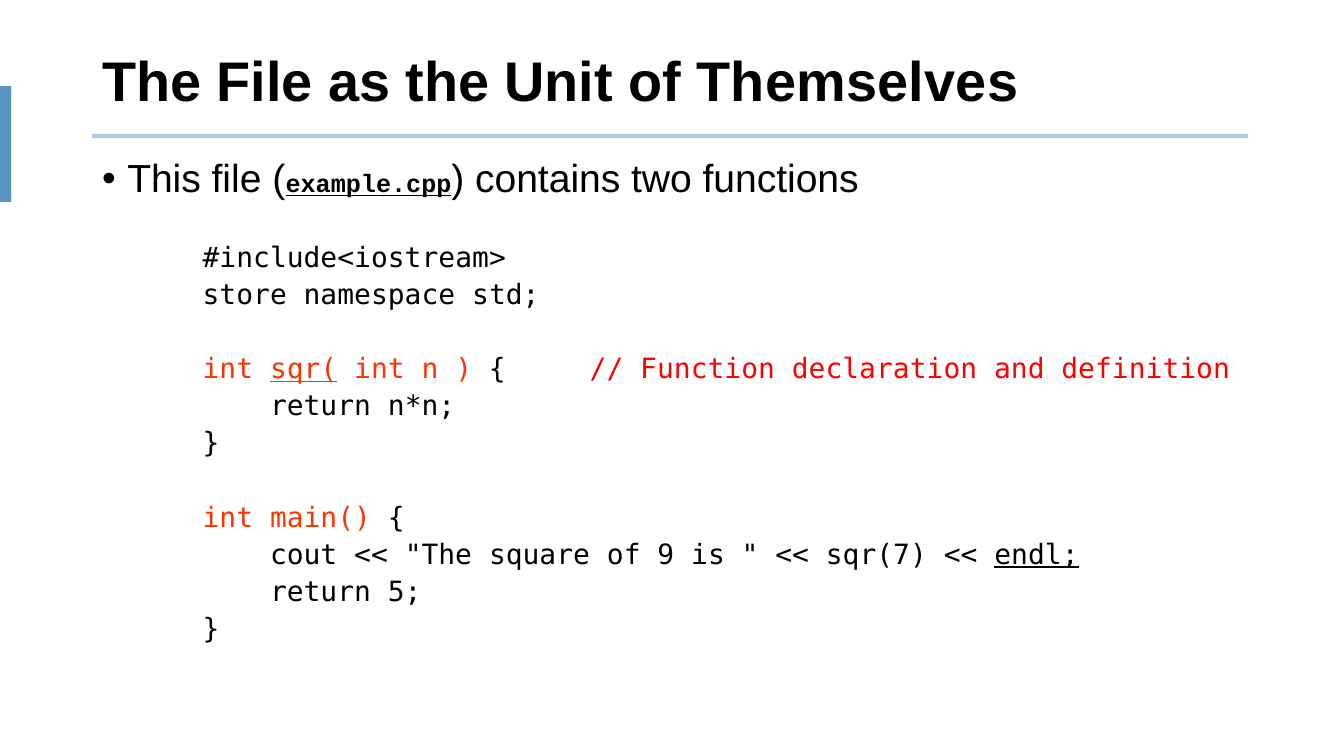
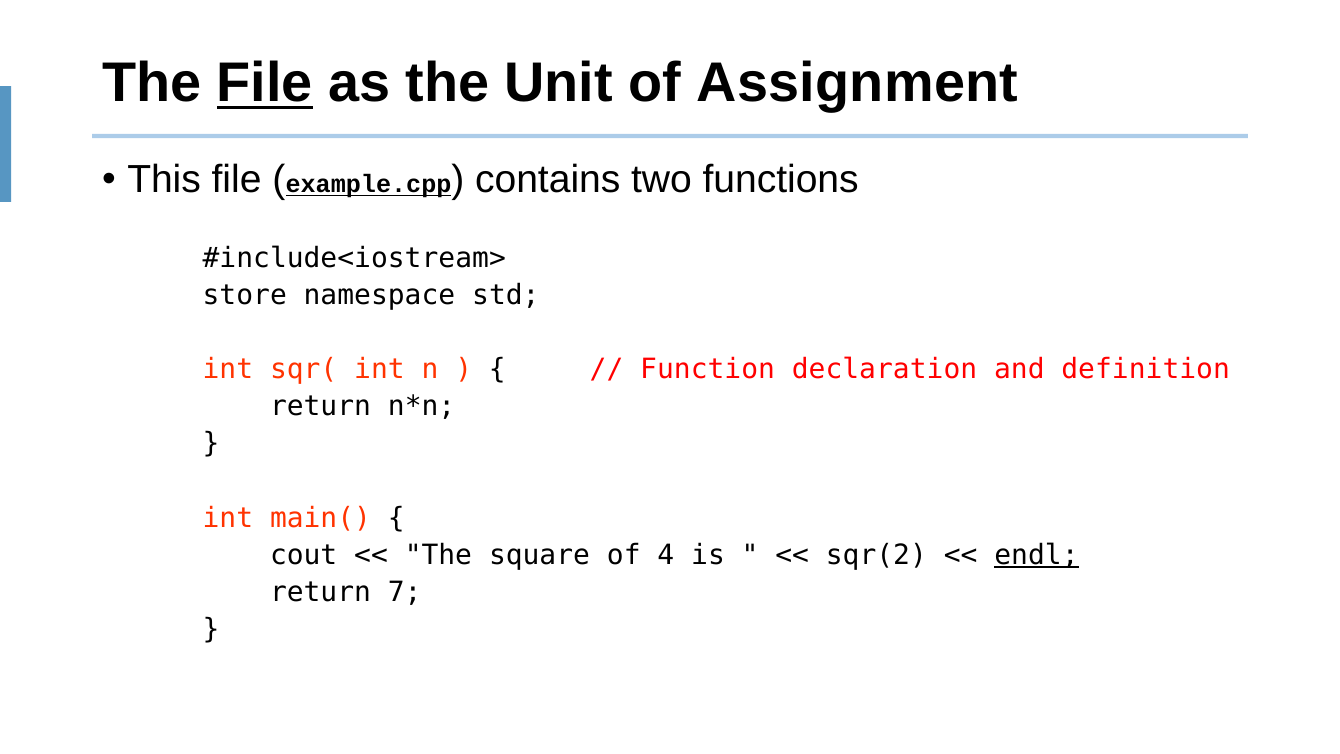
File underline: none -> present (265, 84)
Themselves: Themselves -> Assignment (857, 84)
sqr( underline: present -> none (304, 369)
9: 9 -> 4 (666, 555)
sqr(7: sqr(7 -> sqr(2 (876, 555)
5: 5 -> 7 (405, 592)
